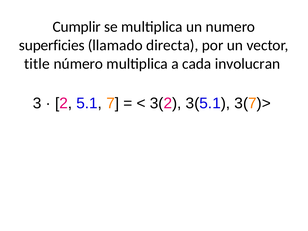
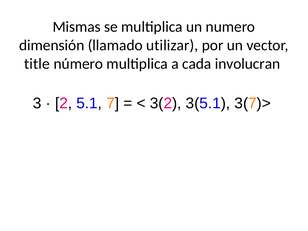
Cumplir: Cumplir -> Mismas (77, 27)
superficies: superficies -> dimensión (52, 45)
directa: directa -> utilizar (172, 45)
